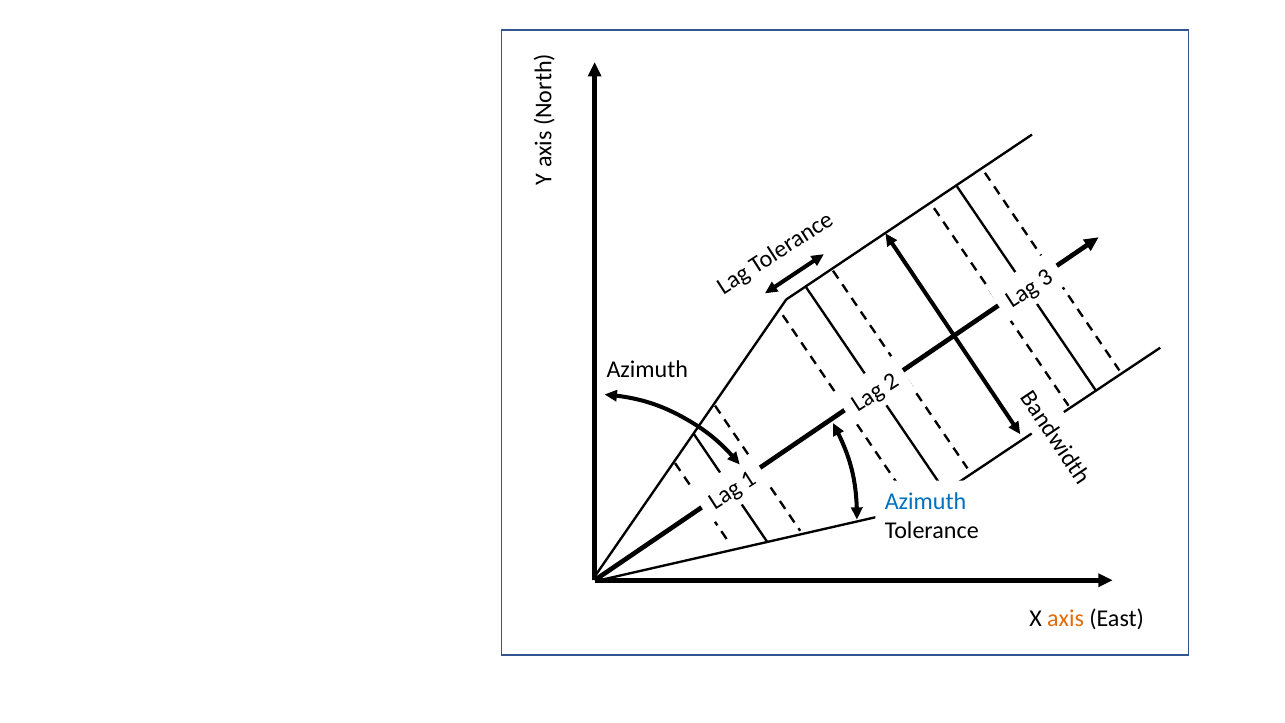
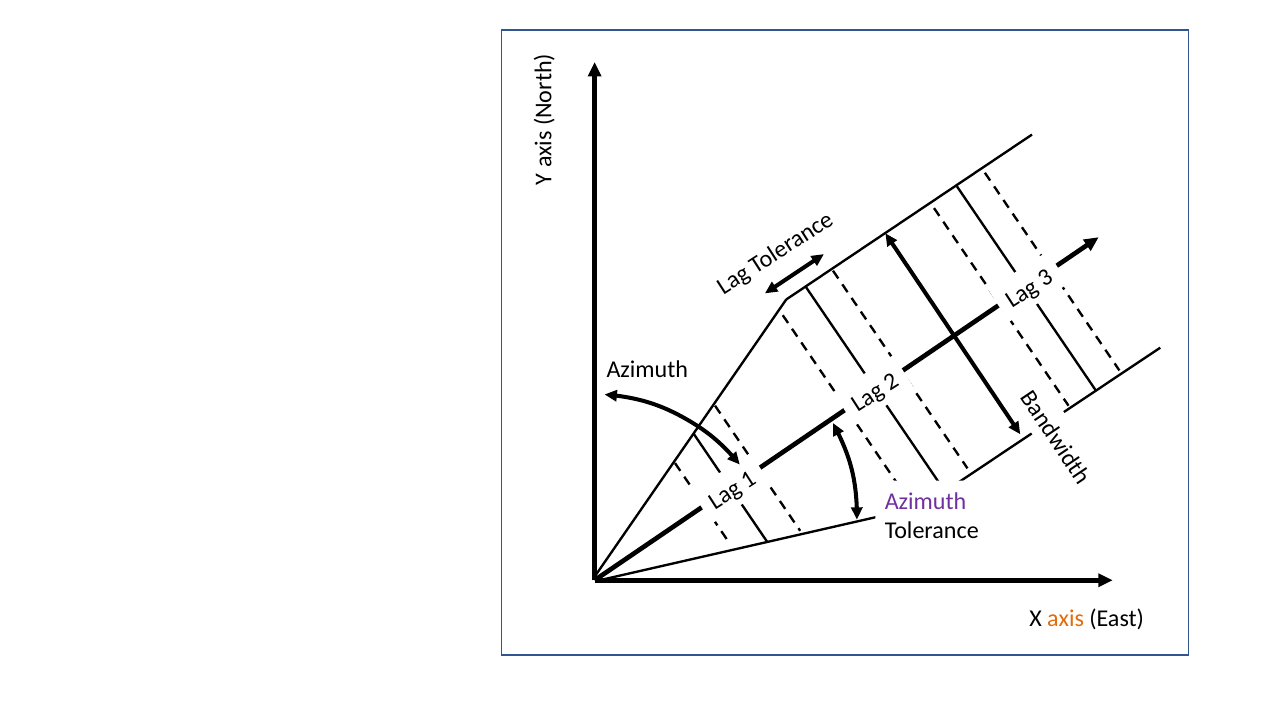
Azimuth colour: blue -> purple (926, 501)
